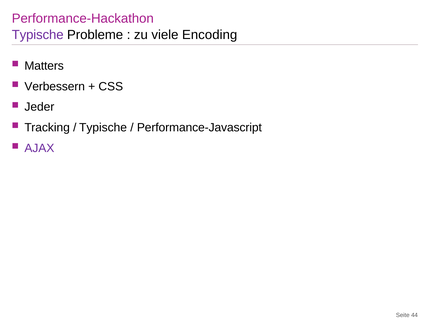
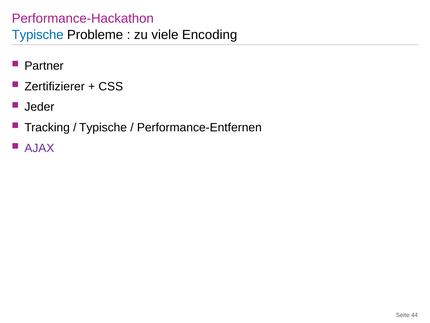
Typische colour: purple -> blue (38, 35)
Matters: Matters -> Partner (44, 66)
Verbessern: Verbessern -> Zertifizierer (55, 86)
Performance-Javascript: Performance-Javascript -> Performance-Entfernen (199, 127)
